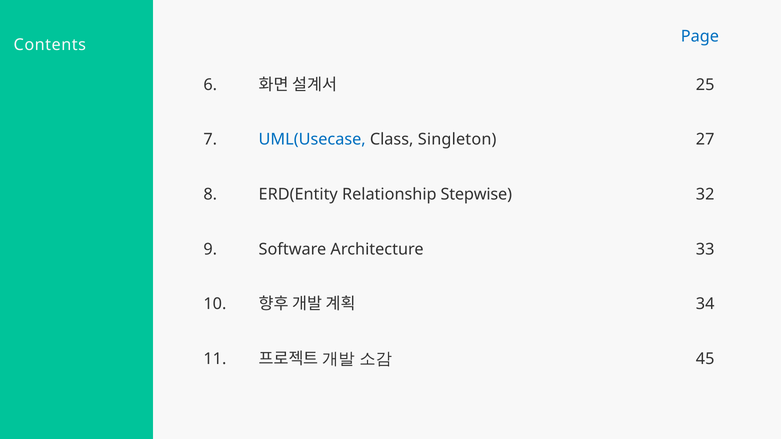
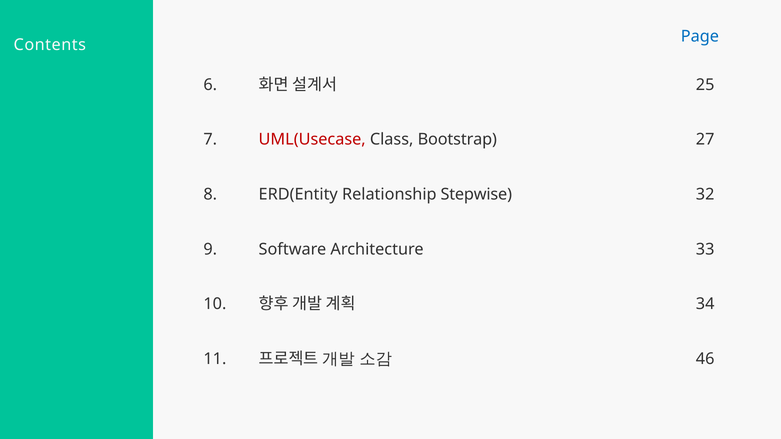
UML(Usecase colour: blue -> red (312, 140)
Singleton: Singleton -> Bootstrap (457, 140)
45: 45 -> 46 (705, 359)
